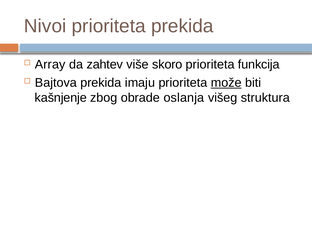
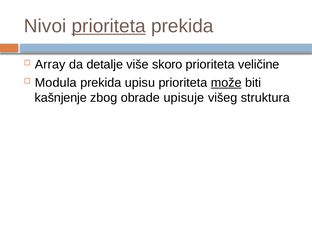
prioriteta underline: none -> present (109, 26)
zahtev: zahtev -> detalje (105, 65)
funkcija: funkcija -> veličine (259, 65)
Bajtova: Bajtova -> Modula (56, 83)
imaju: imaju -> upisu (140, 83)
oslanja: oslanja -> upisuje (184, 98)
